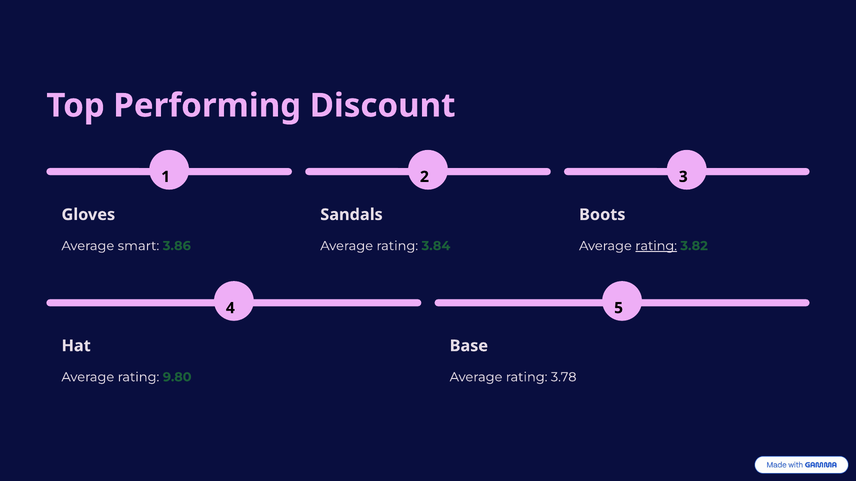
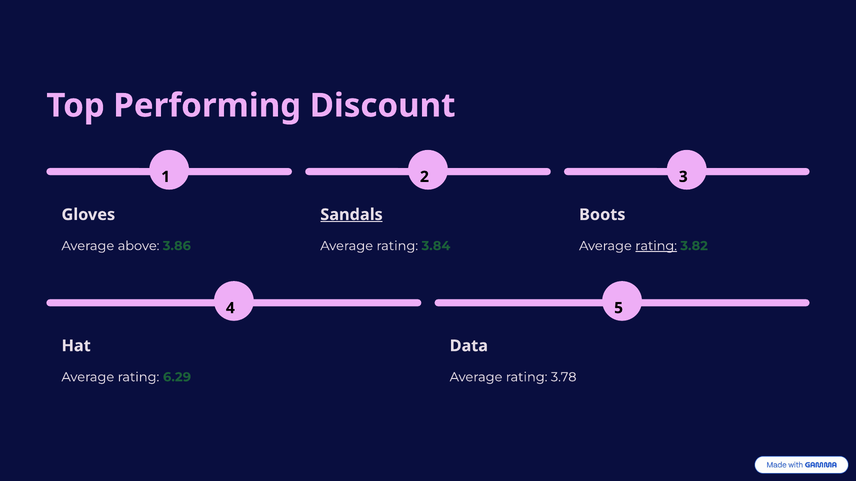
Sandals underline: none -> present (351, 215)
smart: smart -> above (139, 246)
Base: Base -> Data (469, 346)
9.80: 9.80 -> 6.29 (177, 377)
